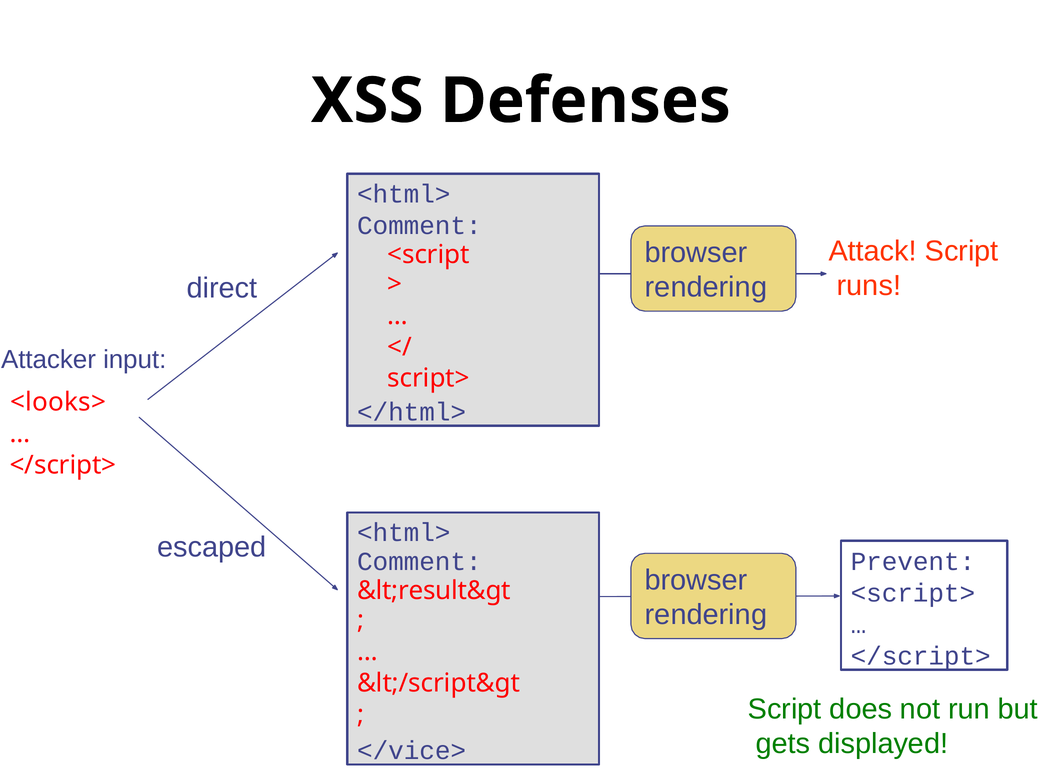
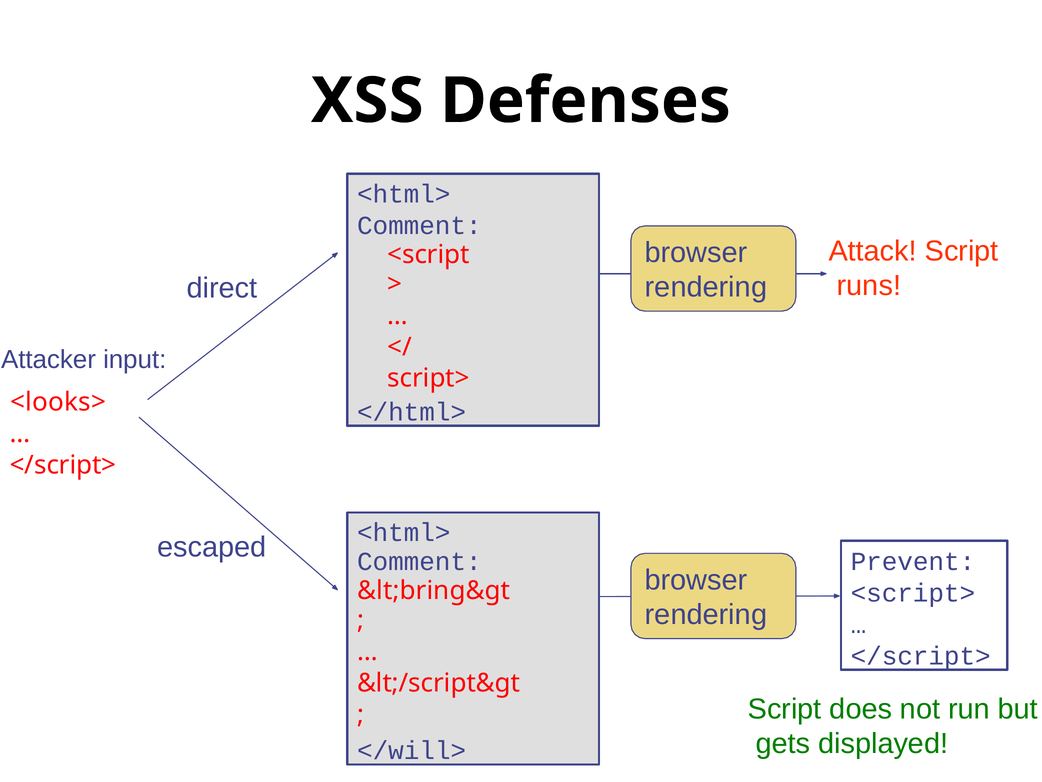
&lt;result&gt: &lt;result&gt -> &lt;bring&gt (434, 591)
</vice>: </vice> -> </will> (412, 750)
